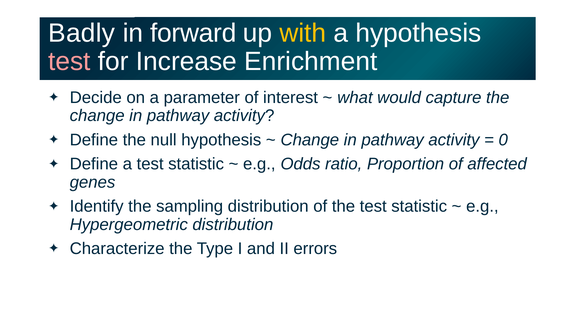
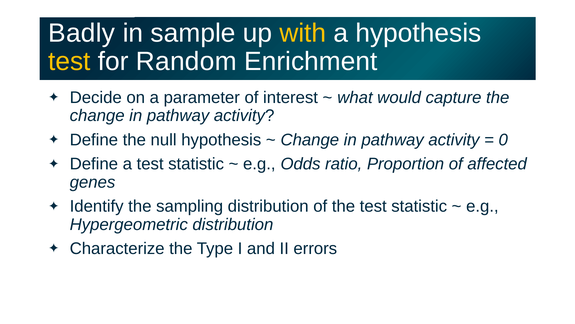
forward: forward -> sample (193, 33)
test colour: pink -> yellow (69, 61)
Increase: Increase -> Random (186, 61)
